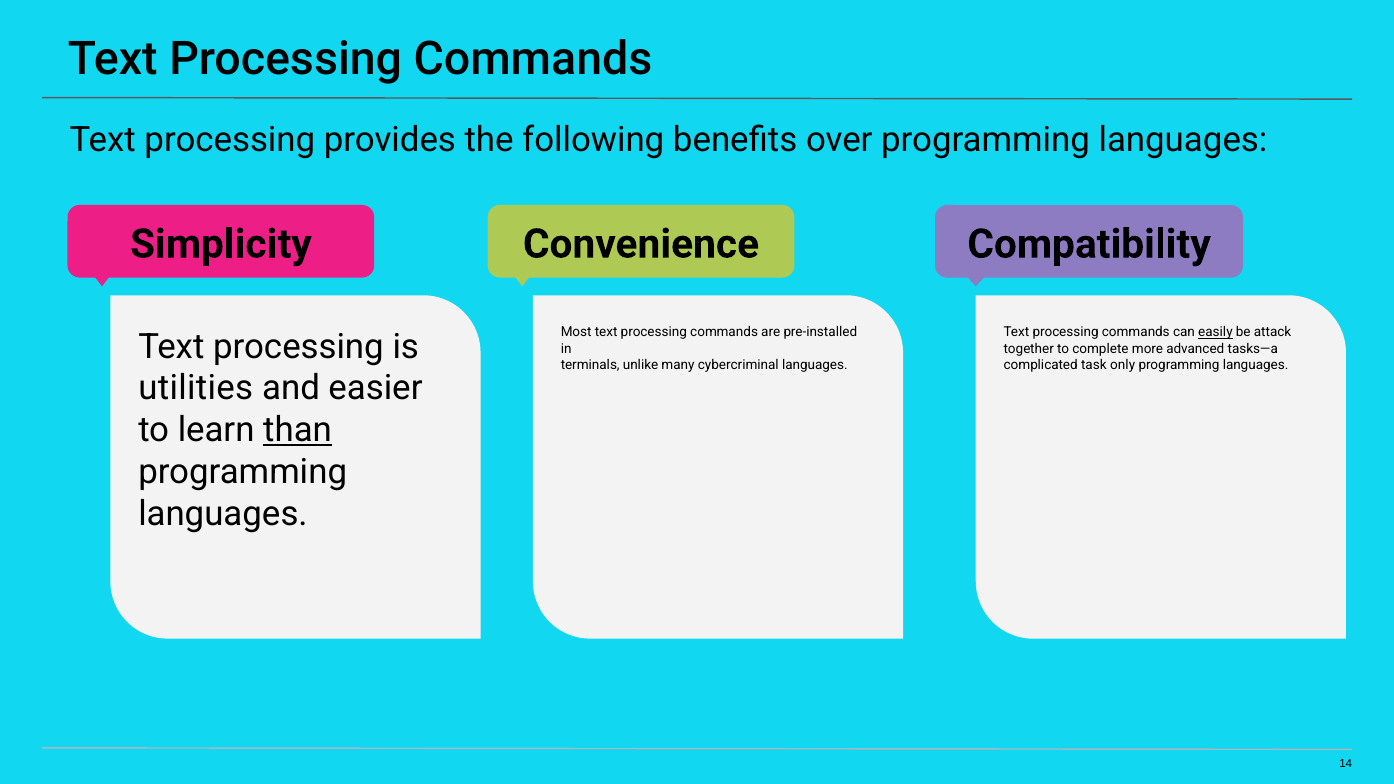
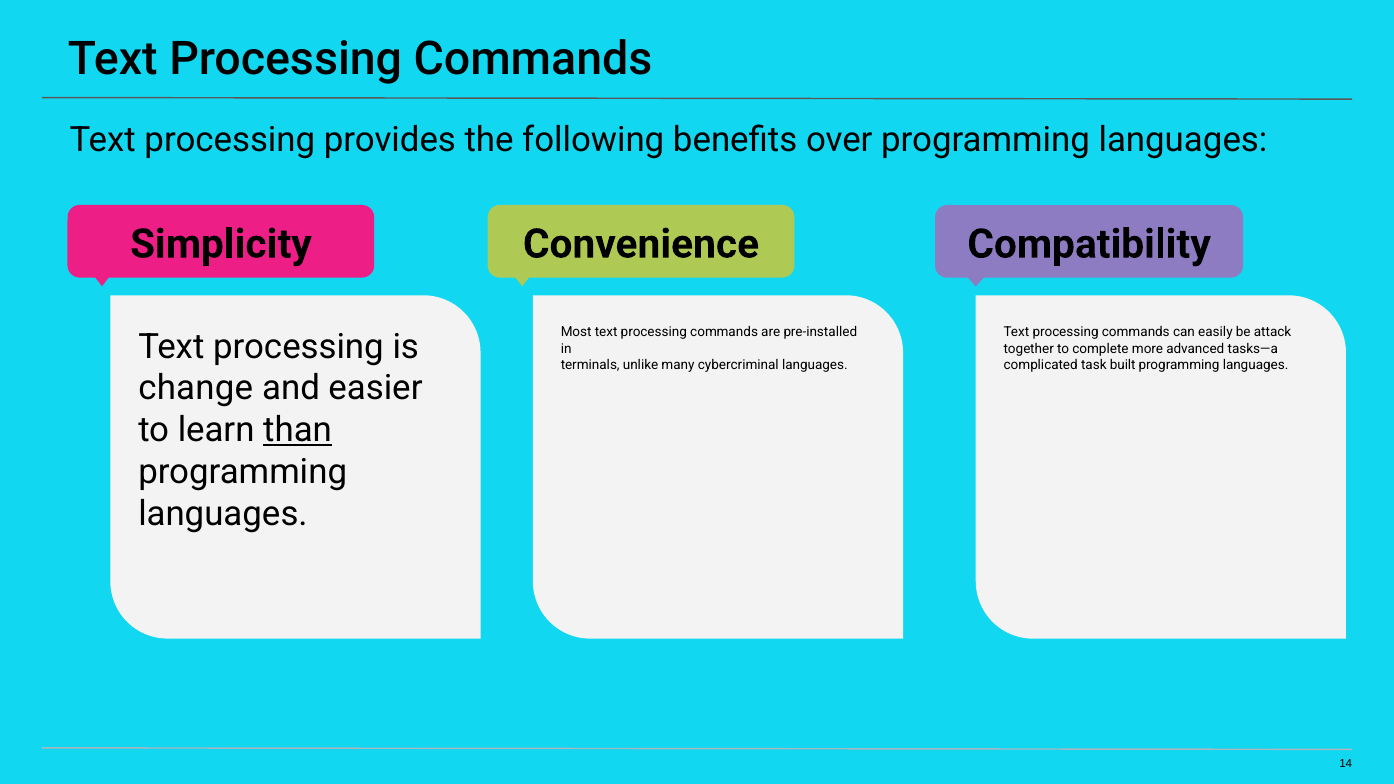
easily underline: present -> none (1215, 333)
only: only -> built (1123, 365)
utilities: utilities -> change (196, 388)
